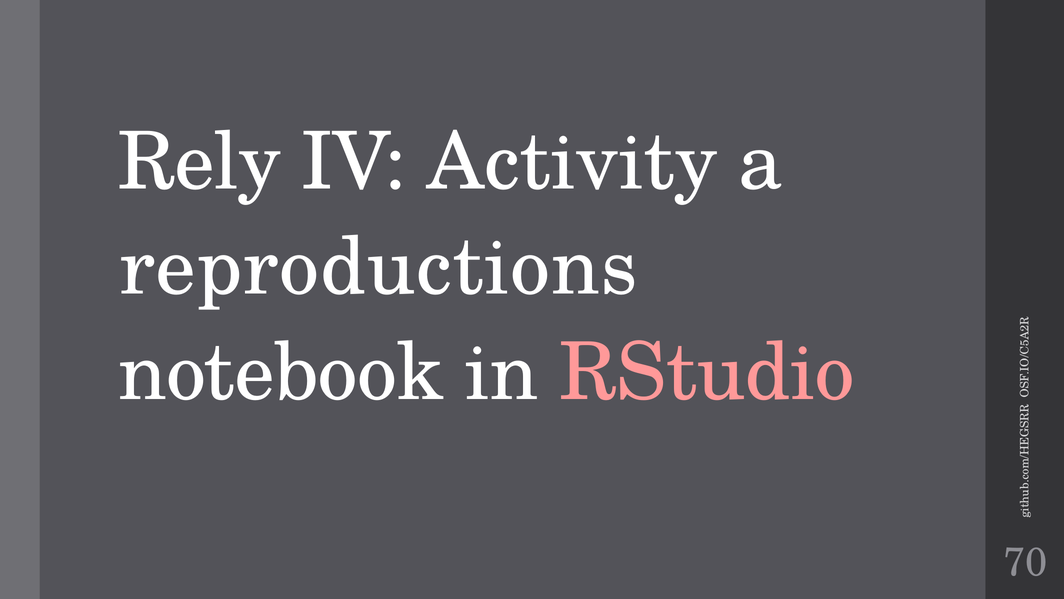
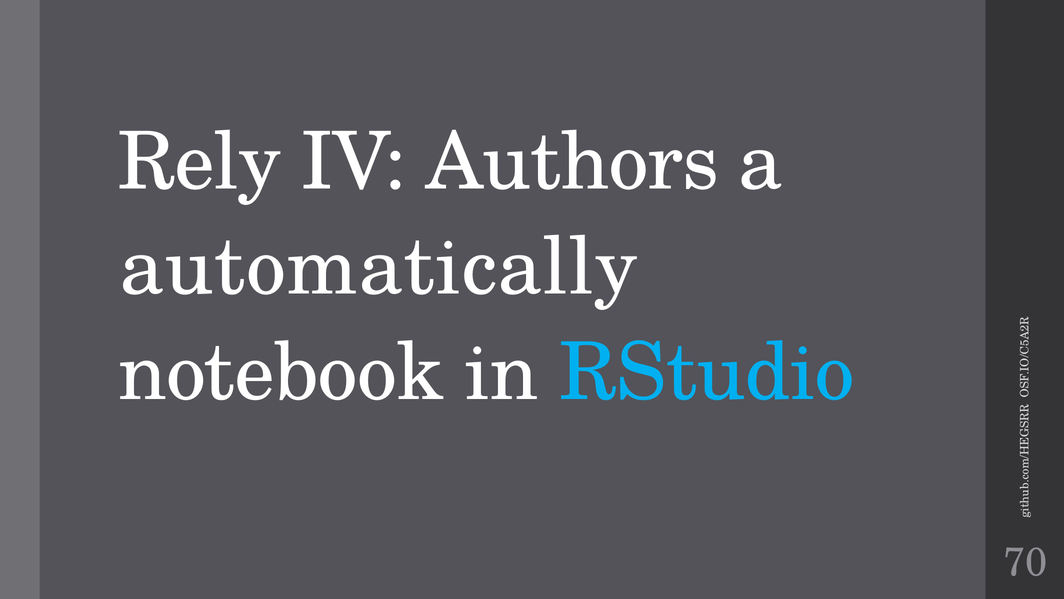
Activity: Activity -> Authors (573, 162)
reproductions: reproductions -> automatically (379, 267)
RStudio colour: pink -> light blue (707, 373)
